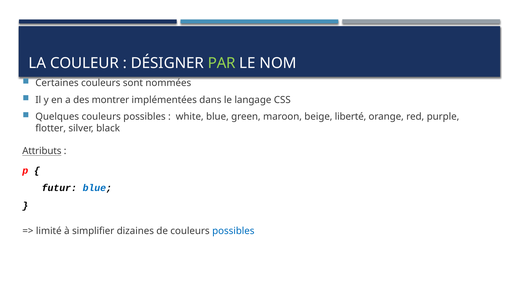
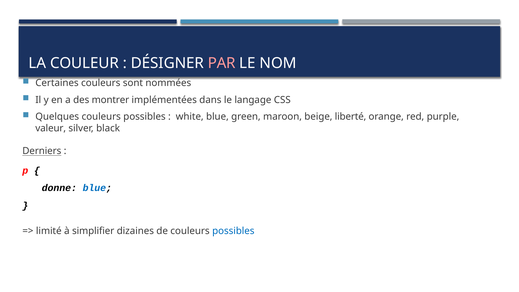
PAR colour: light green -> pink (222, 63)
flotter: flotter -> valeur (51, 128)
Attributs: Attributs -> Derniers (42, 151)
futur: futur -> donne (59, 188)
